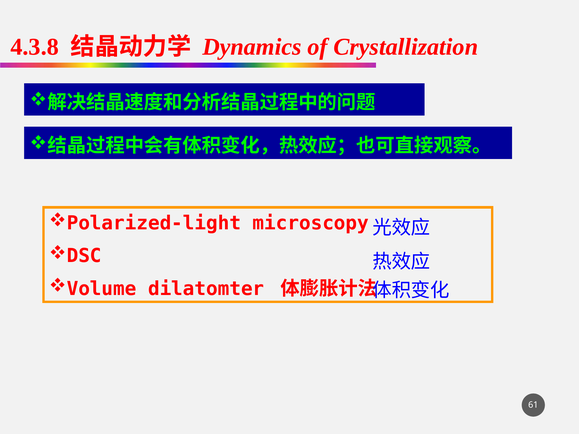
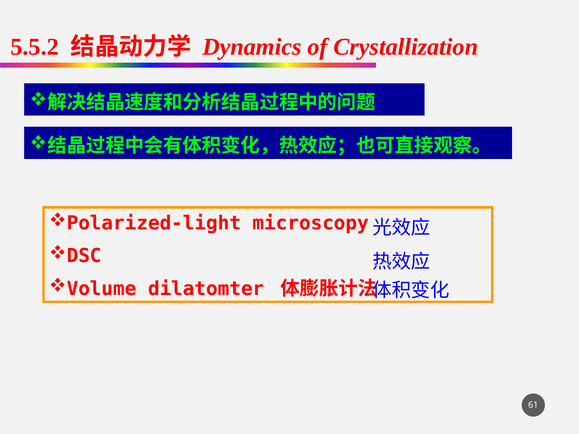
4.3.8: 4.3.8 -> 5.5.2 (35, 47)
